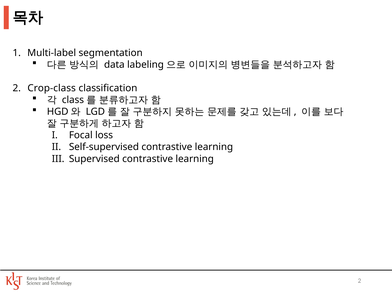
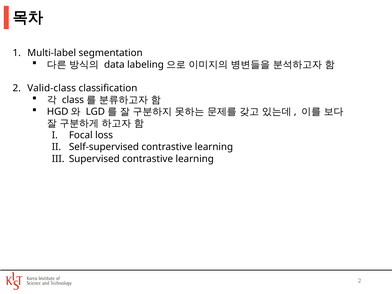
Crop-class: Crop-class -> Valid-class (52, 88)
